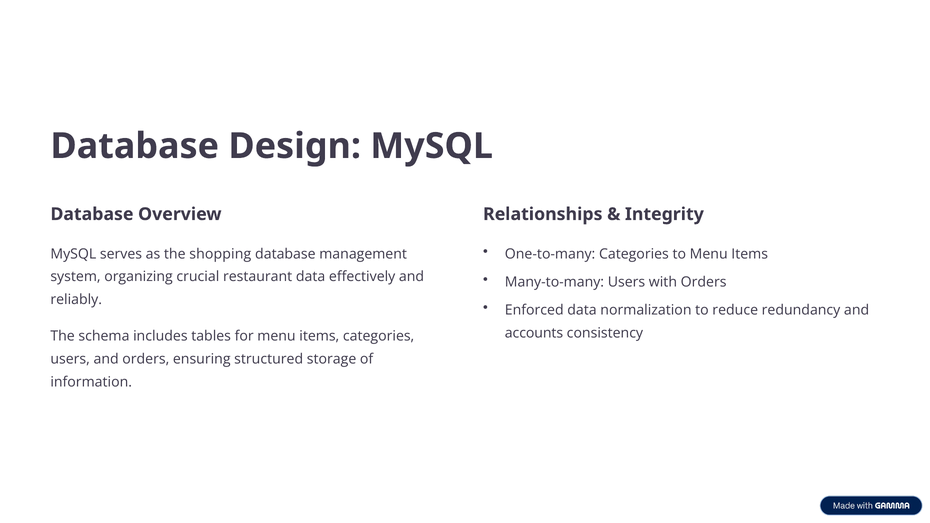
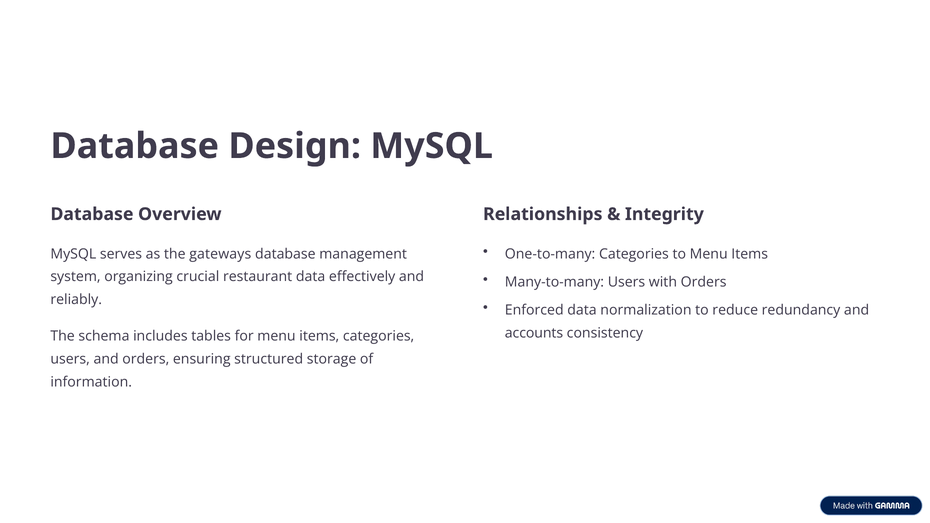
shopping: shopping -> gateways (220, 254)
